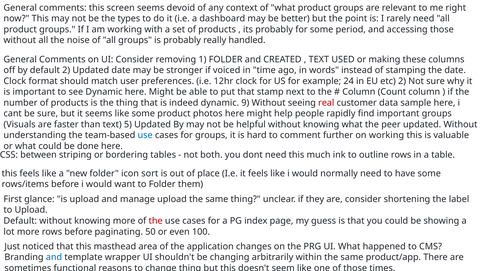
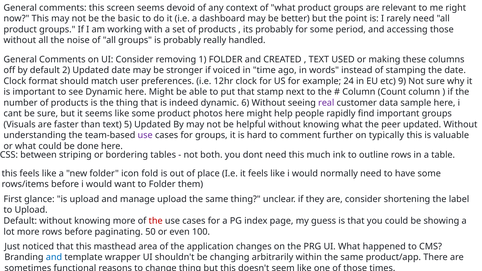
types: types -> basic (129, 19)
etc 2: 2 -> 9 (402, 81)
9: 9 -> 6 (245, 103)
real colour: red -> purple (326, 103)
use colour: blue -> purple (145, 135)
on working: working -> typically (386, 135)
sort: sort -> fold (150, 174)
